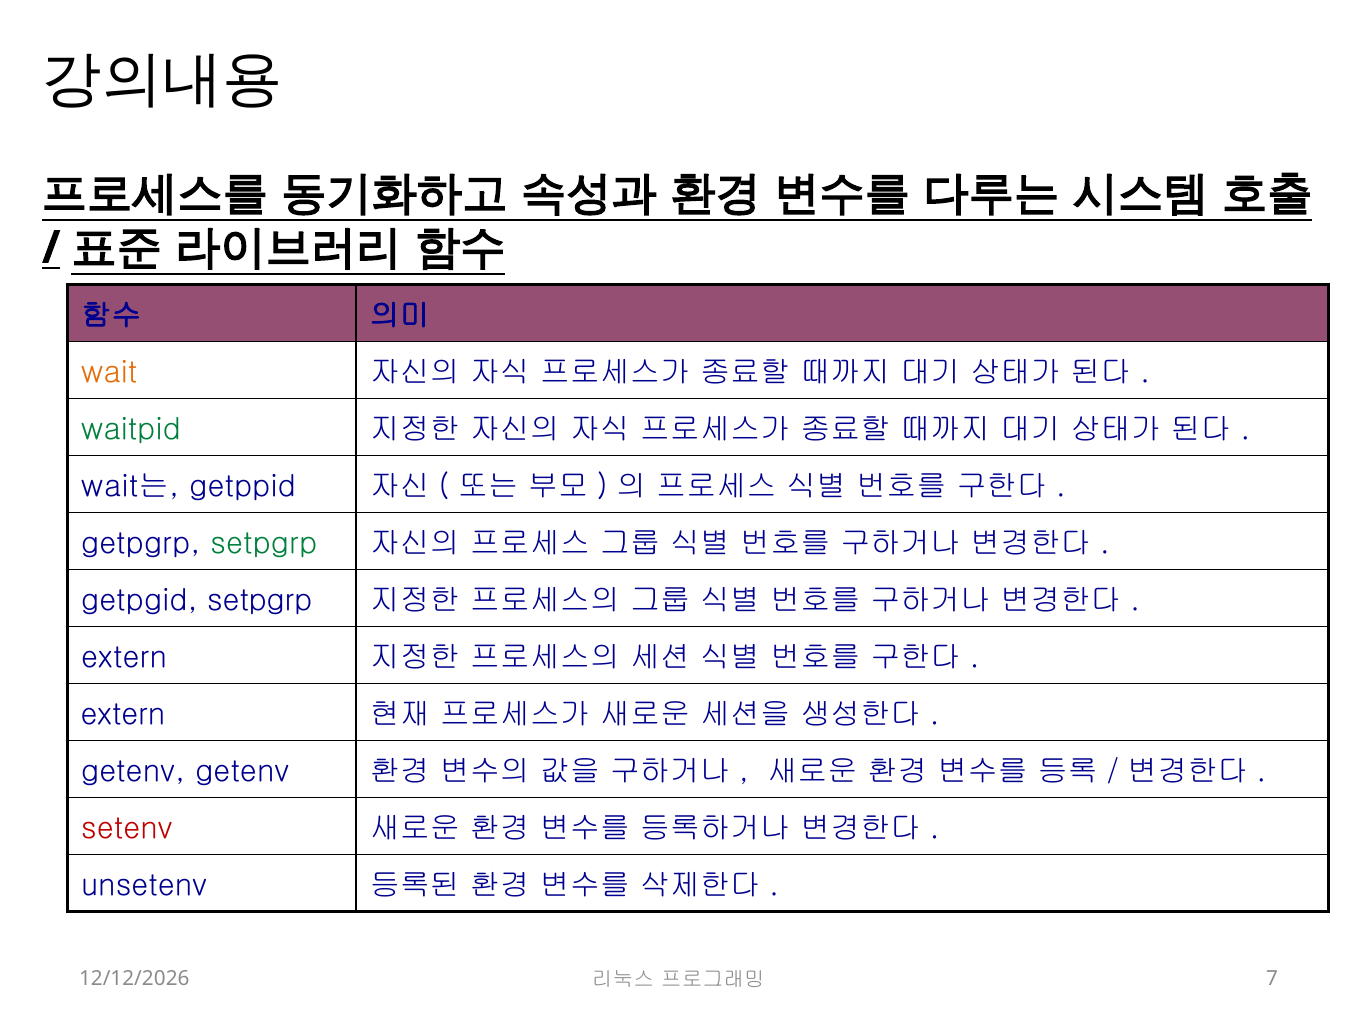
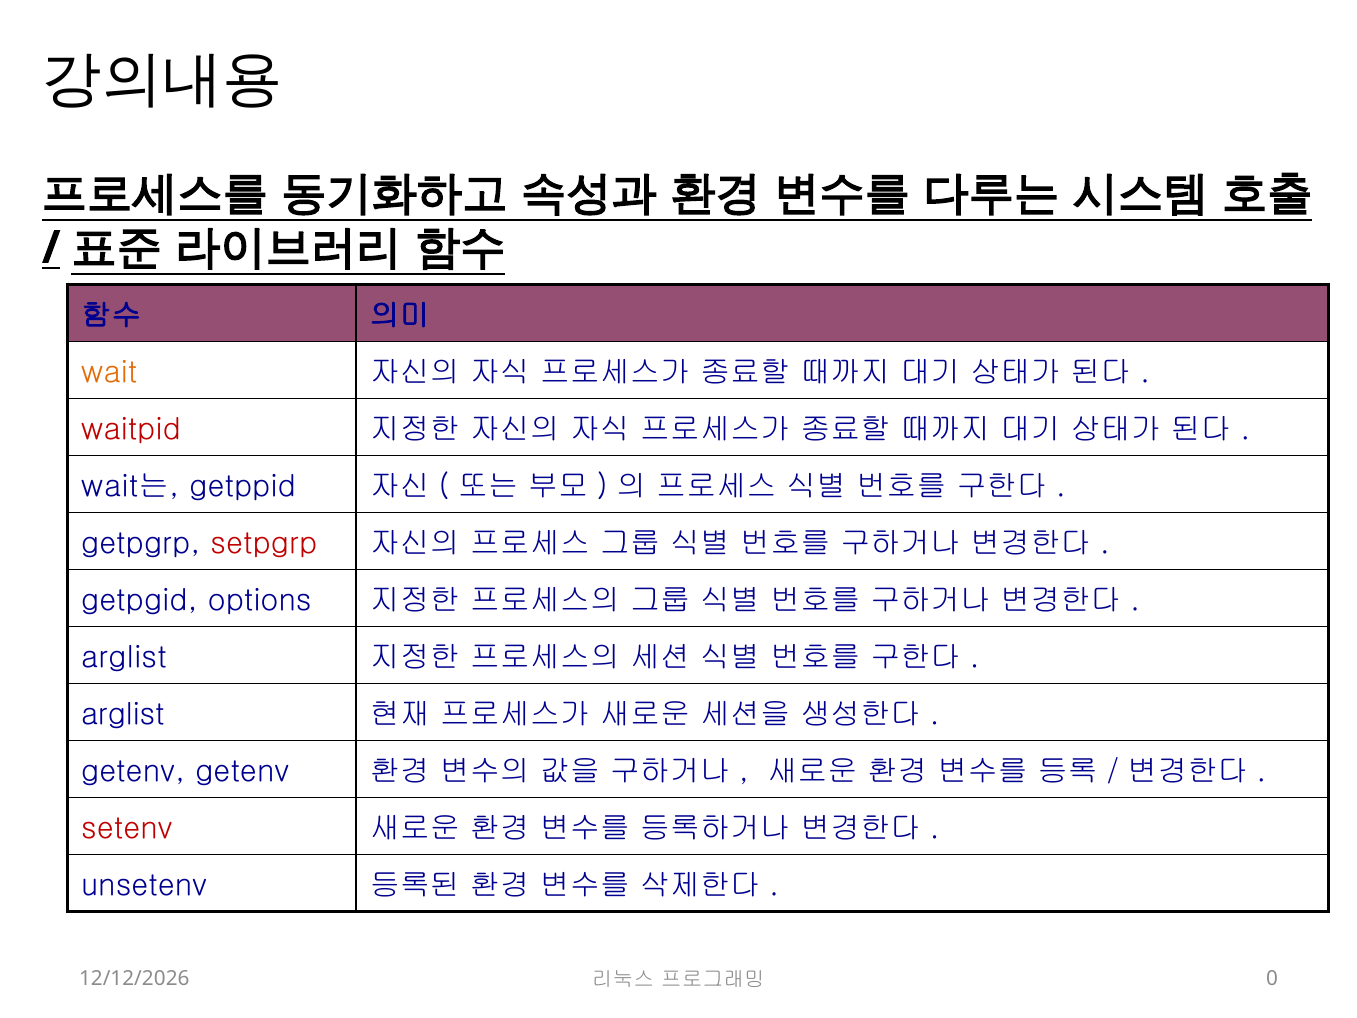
waitpid colour: green -> red (131, 429)
setpgrp colour: green -> red (264, 543)
getpgid setpgrp: setpgrp -> options (260, 600)
extern: extern -> arglist (124, 657)
extern: extern -> arglist (123, 714)
7: 7 -> 0 (1272, 978)
